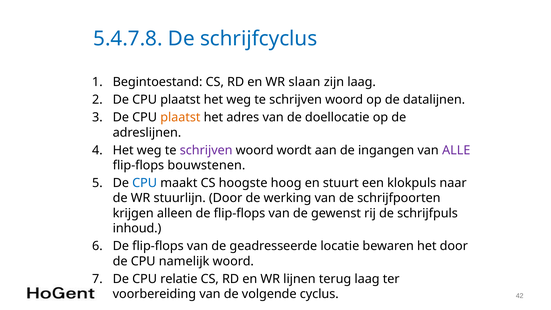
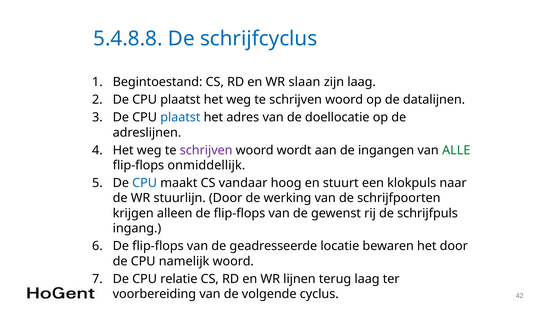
5.4.7.8: 5.4.7.8 -> 5.4.8.8 (128, 39)
plaatst colour: orange -> blue (180, 117)
ALLE colour: purple -> green (456, 150)
bouwstenen: bouwstenen -> onmiddellijk (206, 165)
hoogste: hoogste -> vandaar (243, 183)
inhoud: inhoud -> ingang (137, 228)
